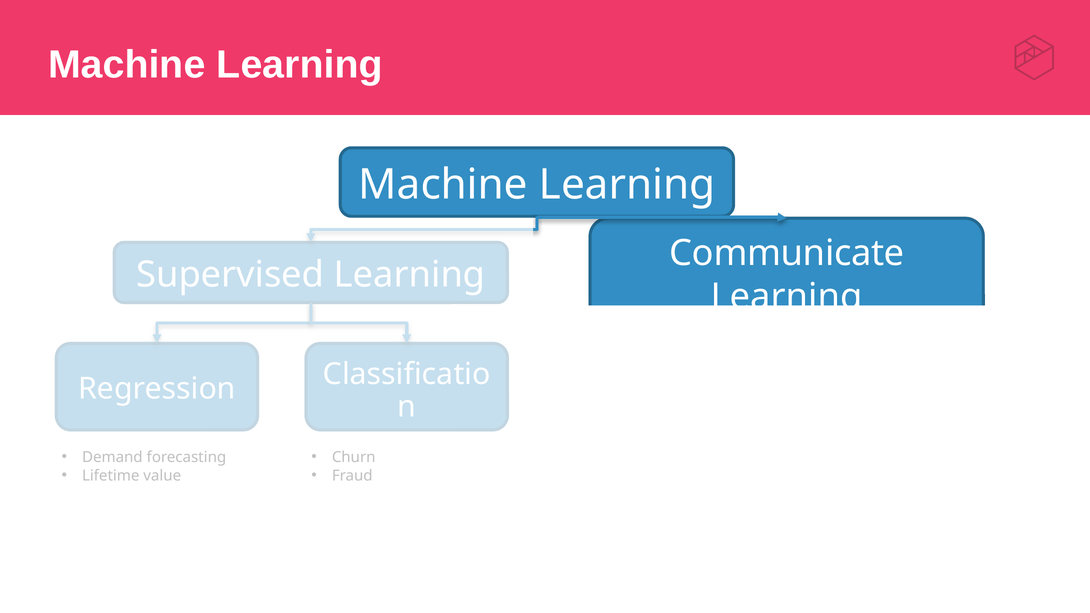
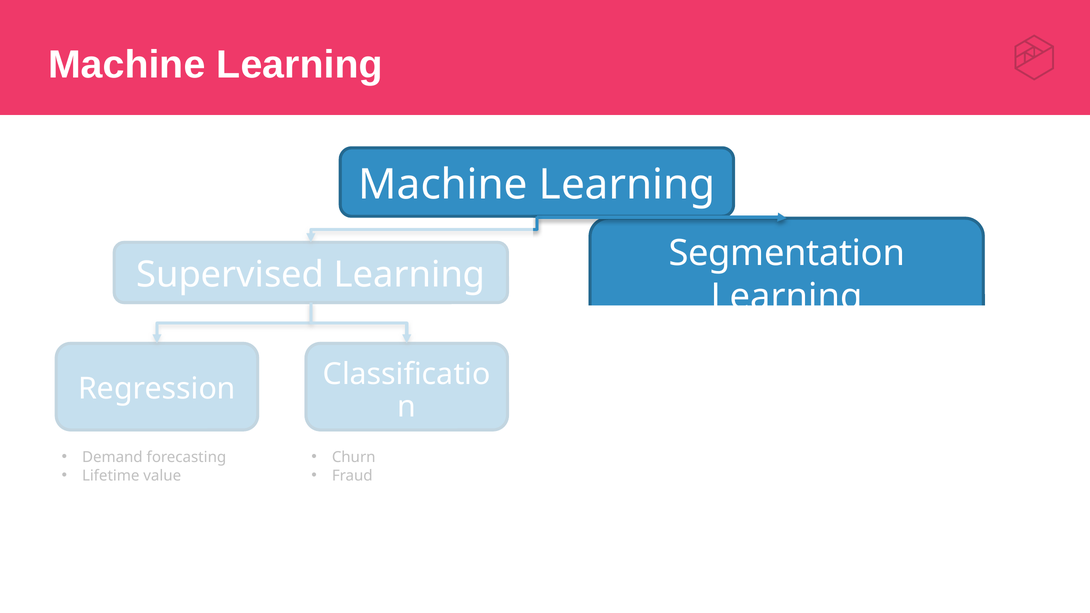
Communicate: Communicate -> Segmentation (787, 253)
